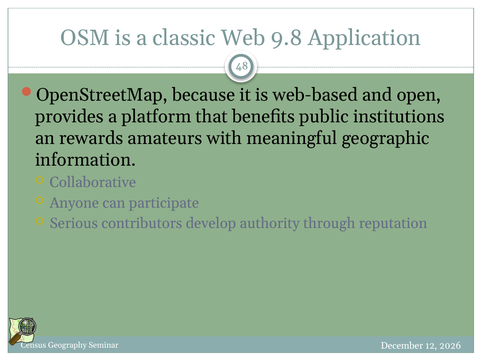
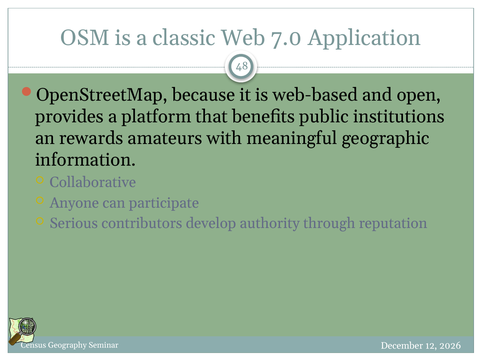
9.8: 9.8 -> 7.0 (287, 38)
